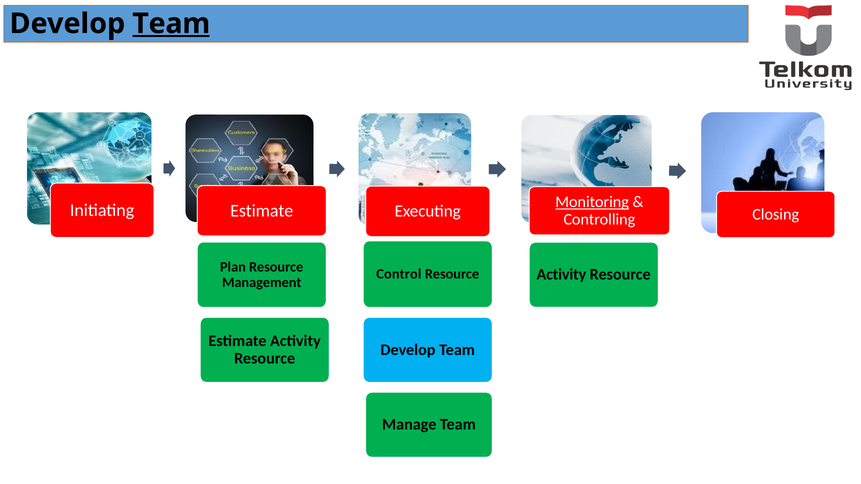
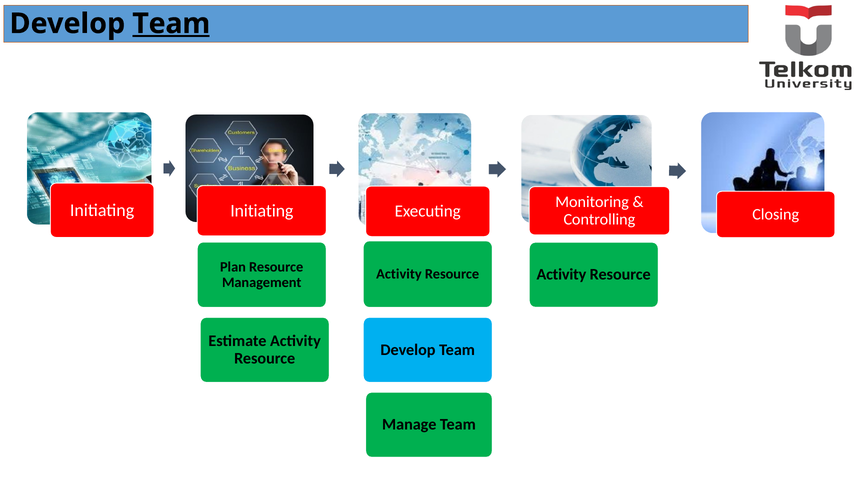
Monitoring underline: present -> none (592, 202)
Initiating Estimate: Estimate -> Initiating (262, 211)
Control: Control -> Activity (399, 274)
